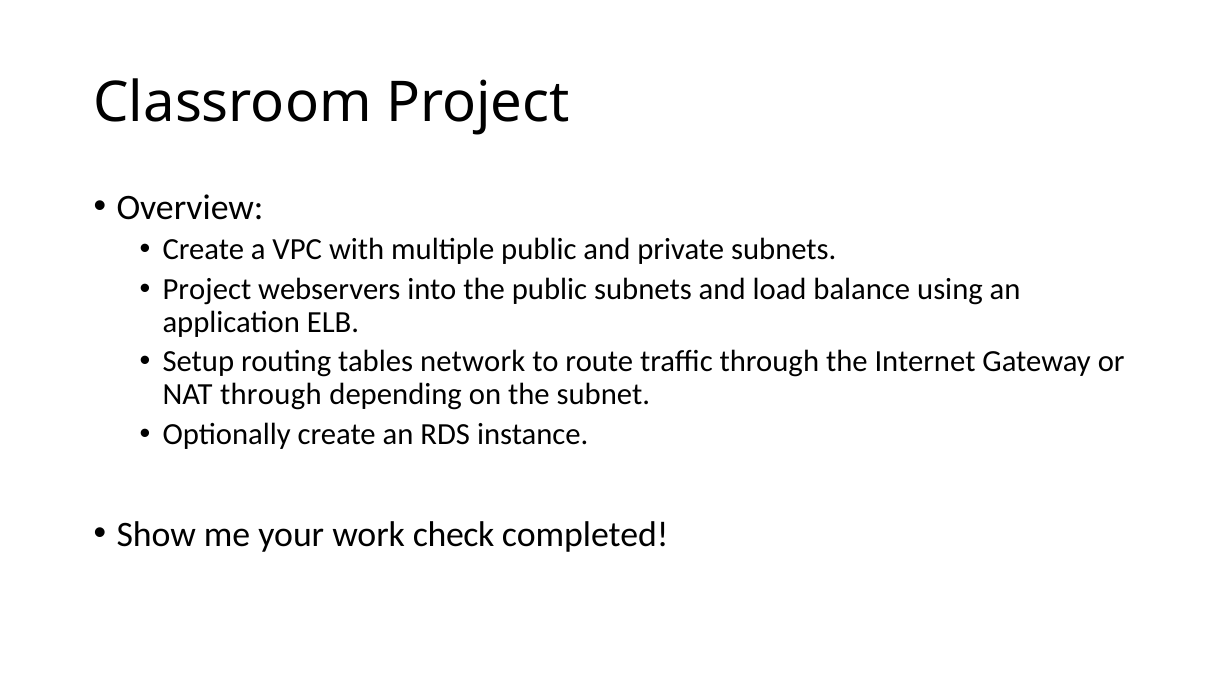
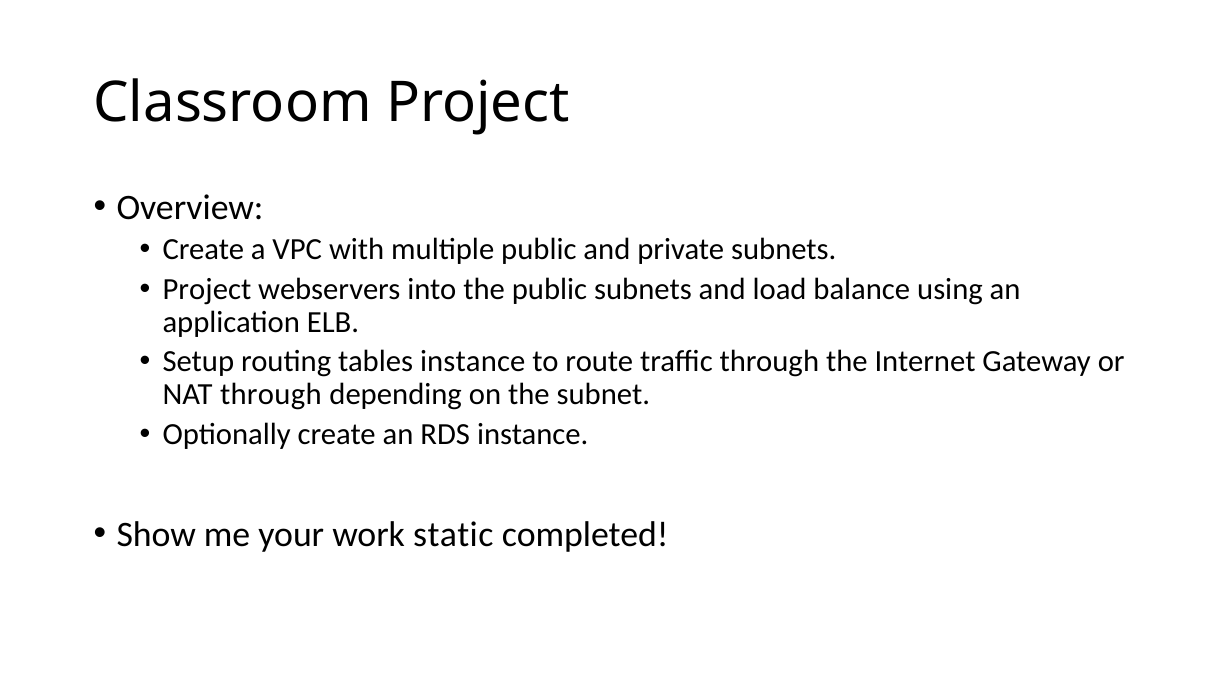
tables network: network -> instance (473, 362)
check: check -> static (453, 535)
